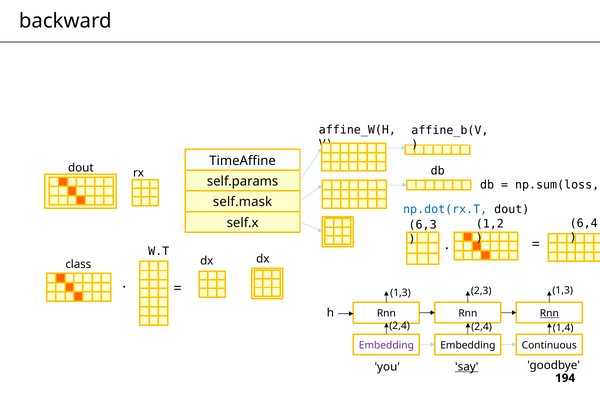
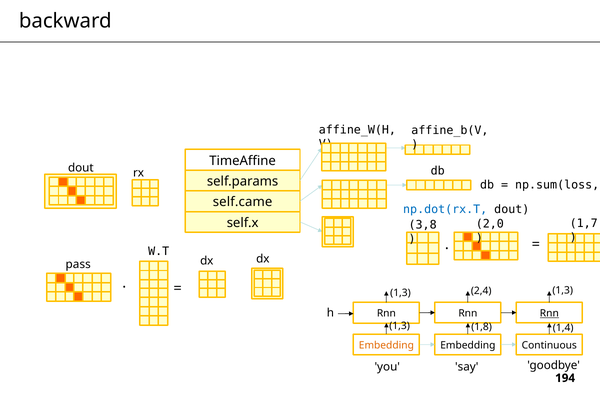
self.mask: self.mask -> self.came (243, 202)
6,4: 6,4 -> 1,7 (584, 224)
1,2: 1,2 -> 2,0 (490, 224)
6,3: 6,3 -> 3,8 (423, 225)
class: class -> pass (78, 264)
2,3: 2,3 -> 2,4 (481, 291)
2,4: 2,4 -> 1,3 (400, 326)
2,4: 2,4 -> 1,8 (482, 327)
Embedding colour: purple -> orange (386, 345)
say underline: present -> none (467, 367)
